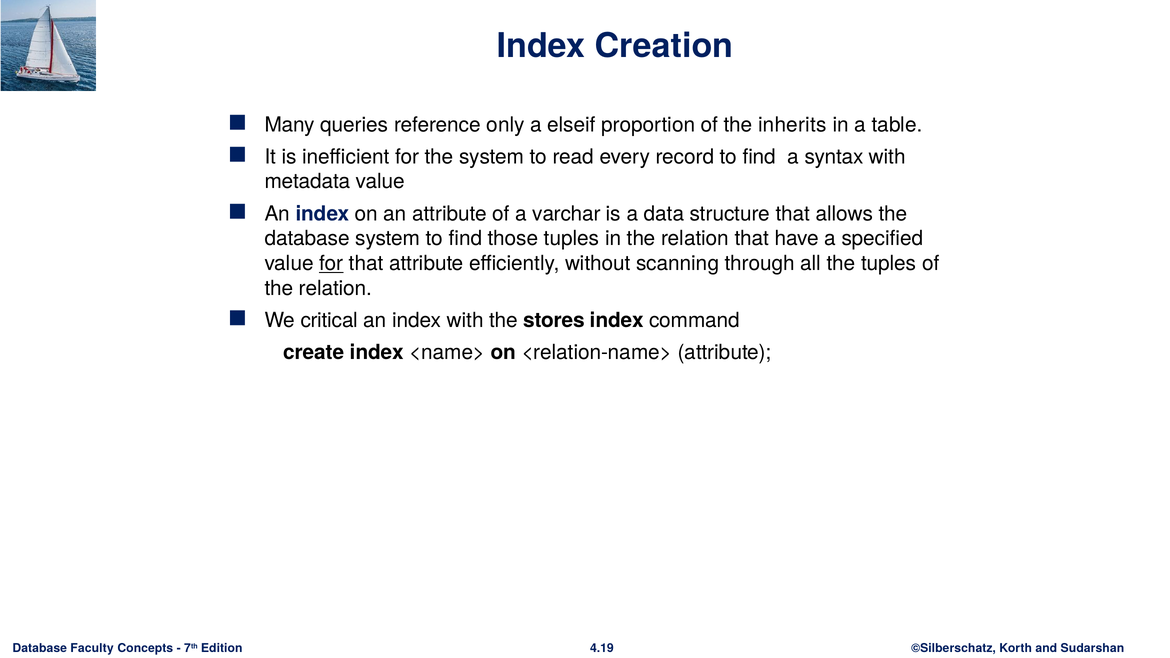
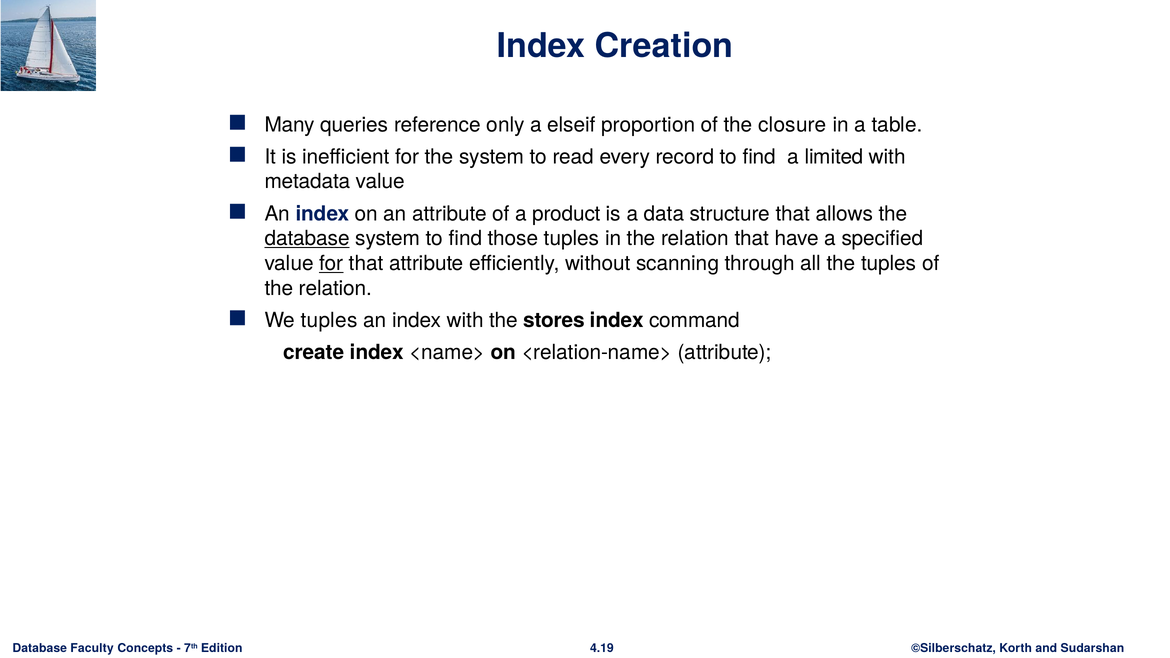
inherits: inherits -> closure (792, 125)
syntax: syntax -> limited (834, 157)
varchar: varchar -> product (566, 214)
database underline: none -> present (307, 239)
We critical: critical -> tuples (329, 320)
